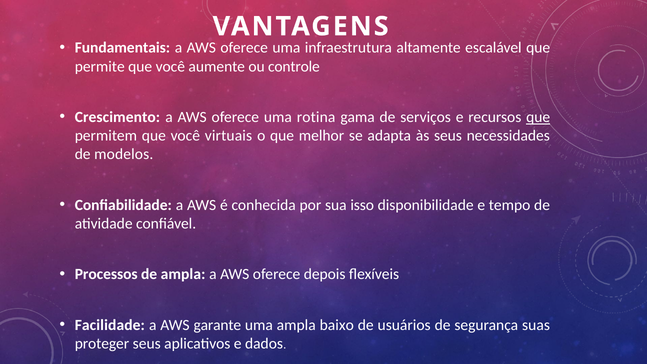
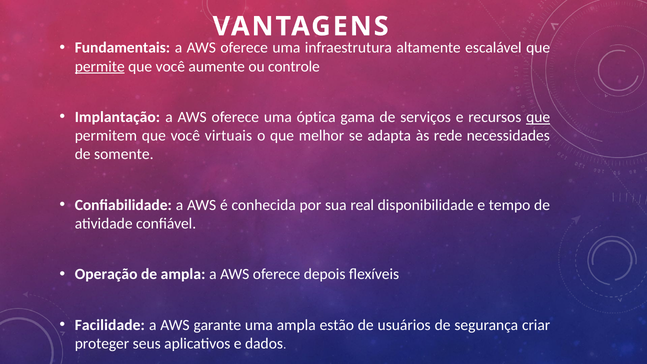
permite underline: none -> present (100, 66)
Crescimento: Crescimento -> Implantação (117, 117)
rotina: rotina -> óptica (316, 117)
às seus: seus -> rede (448, 136)
modelos: modelos -> somente (124, 154)
isso: isso -> real (362, 205)
Processos: Processos -> Operação (106, 274)
baixo: baixo -> estão (337, 325)
suas: suas -> criar (536, 325)
